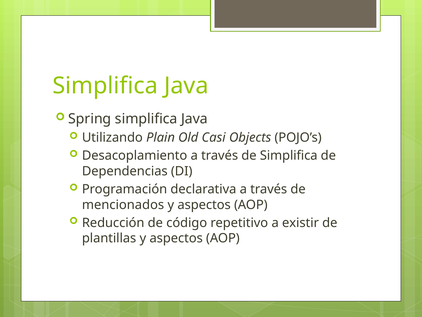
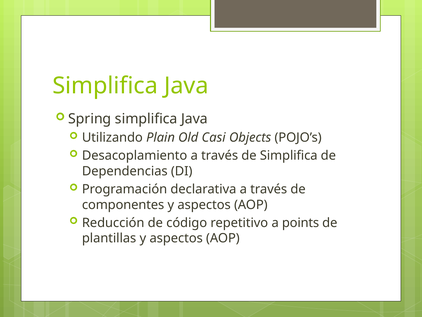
mencionados: mencionados -> componentes (123, 204)
existir: existir -> points (301, 223)
